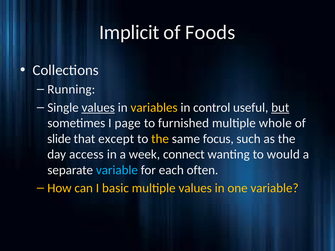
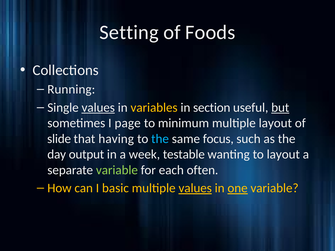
Implicit: Implicit -> Setting (129, 32)
control: control -> section (212, 108)
furnished: furnished -> minimum (183, 123)
multiple whole: whole -> layout (275, 123)
except: except -> having (116, 139)
the colour: yellow -> light blue (160, 139)
access: access -> output (86, 155)
connect: connect -> testable (184, 155)
to would: would -> layout (283, 155)
variable colour: light blue -> light green (117, 170)
values underline: none -> present (195, 188)
one underline: none -> present (238, 188)
